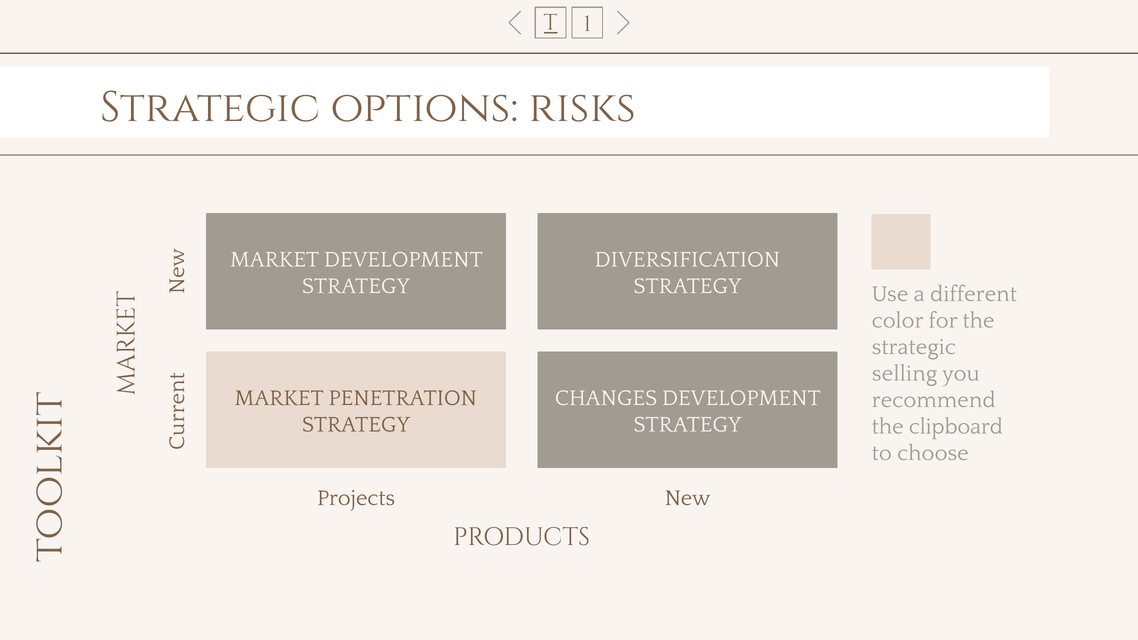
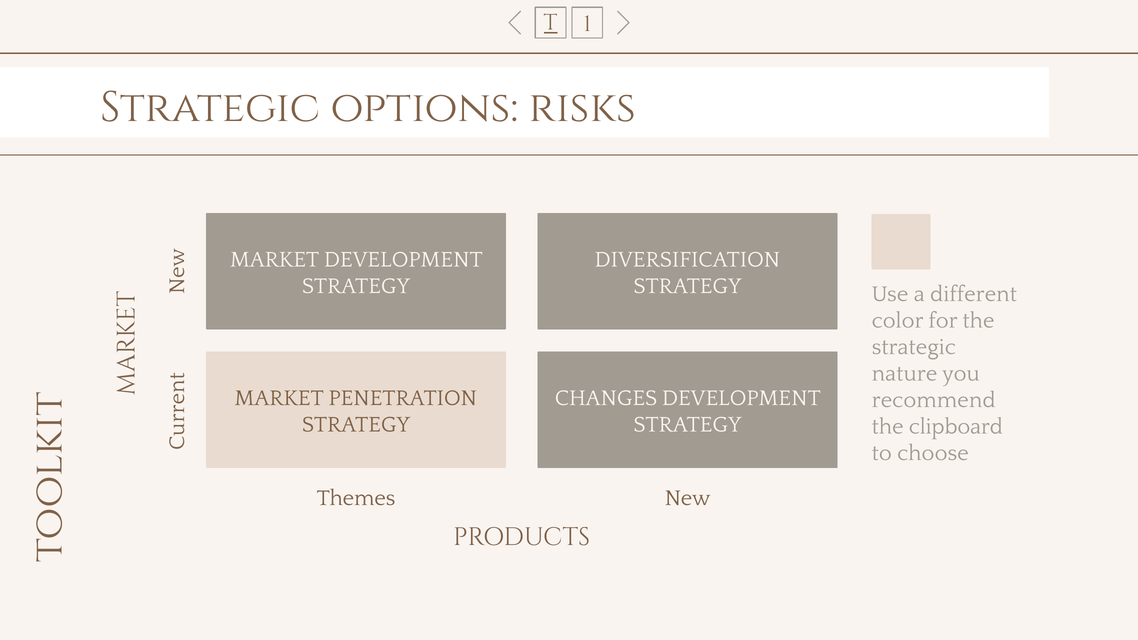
selling: selling -> nature (905, 374)
Projects: Projects -> Themes (356, 498)
